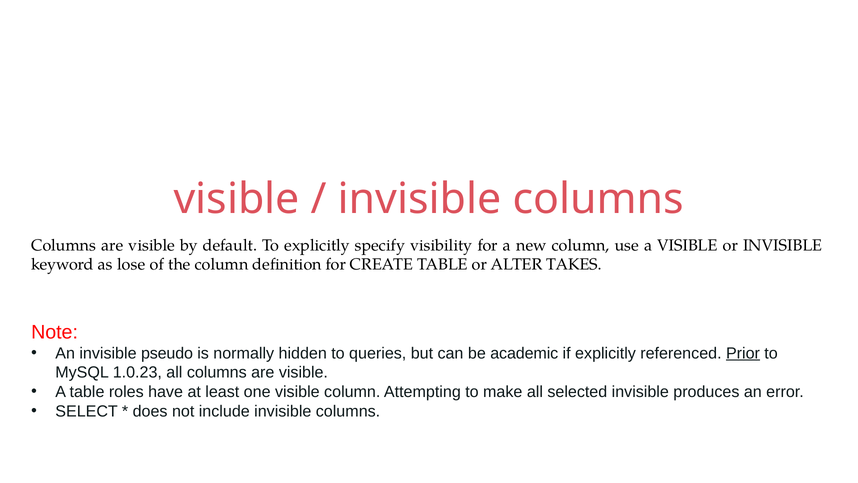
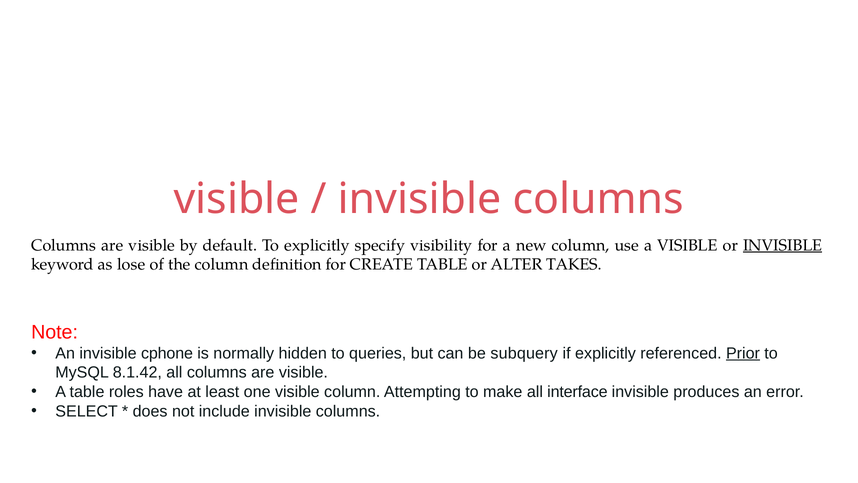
INVISIBLE underline: none -> present (783, 245)
pseudo: pseudo -> cphone (167, 353)
academic: academic -> subquery (524, 353)
1.0.23: 1.0.23 -> 8.1.42 (137, 372)
selected: selected -> interface (577, 392)
